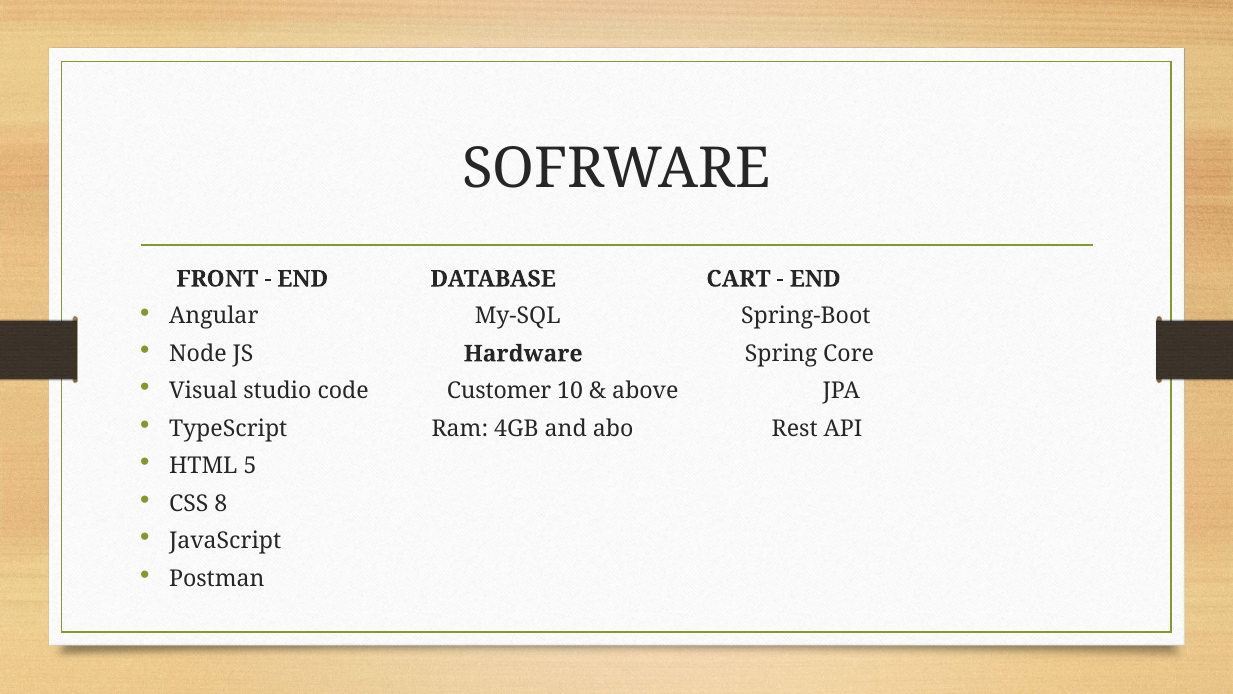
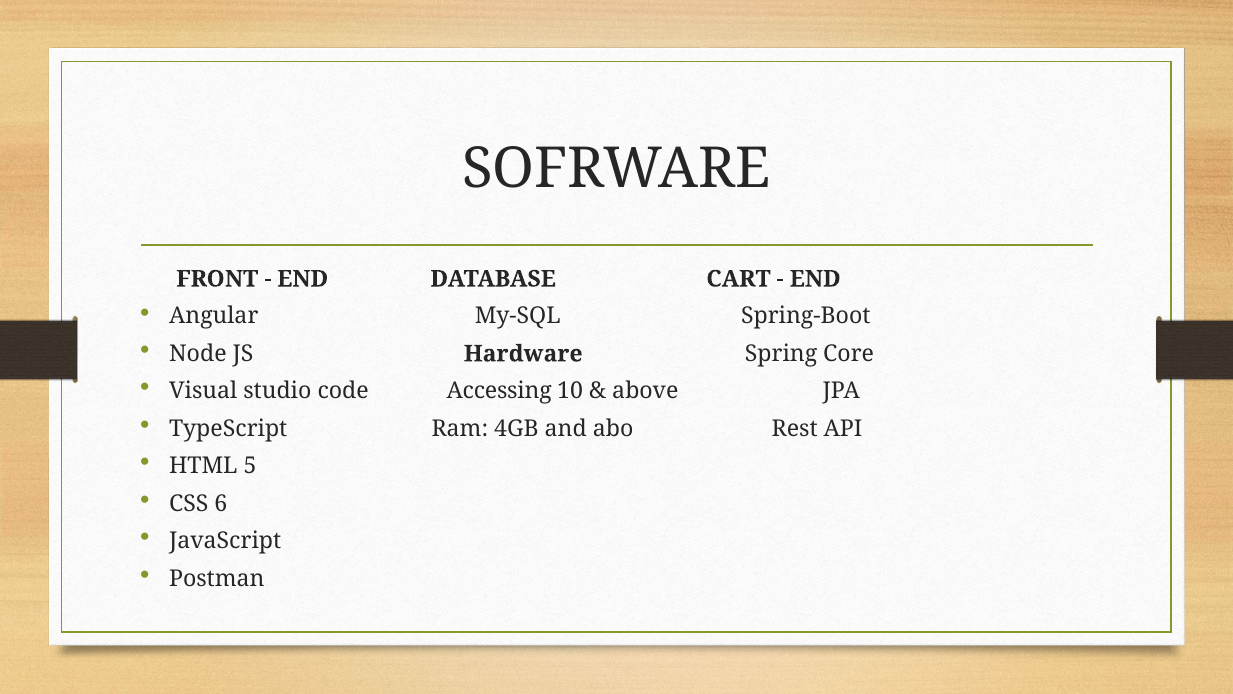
Customer: Customer -> Accessing (499, 391)
8: 8 -> 6 (221, 503)
